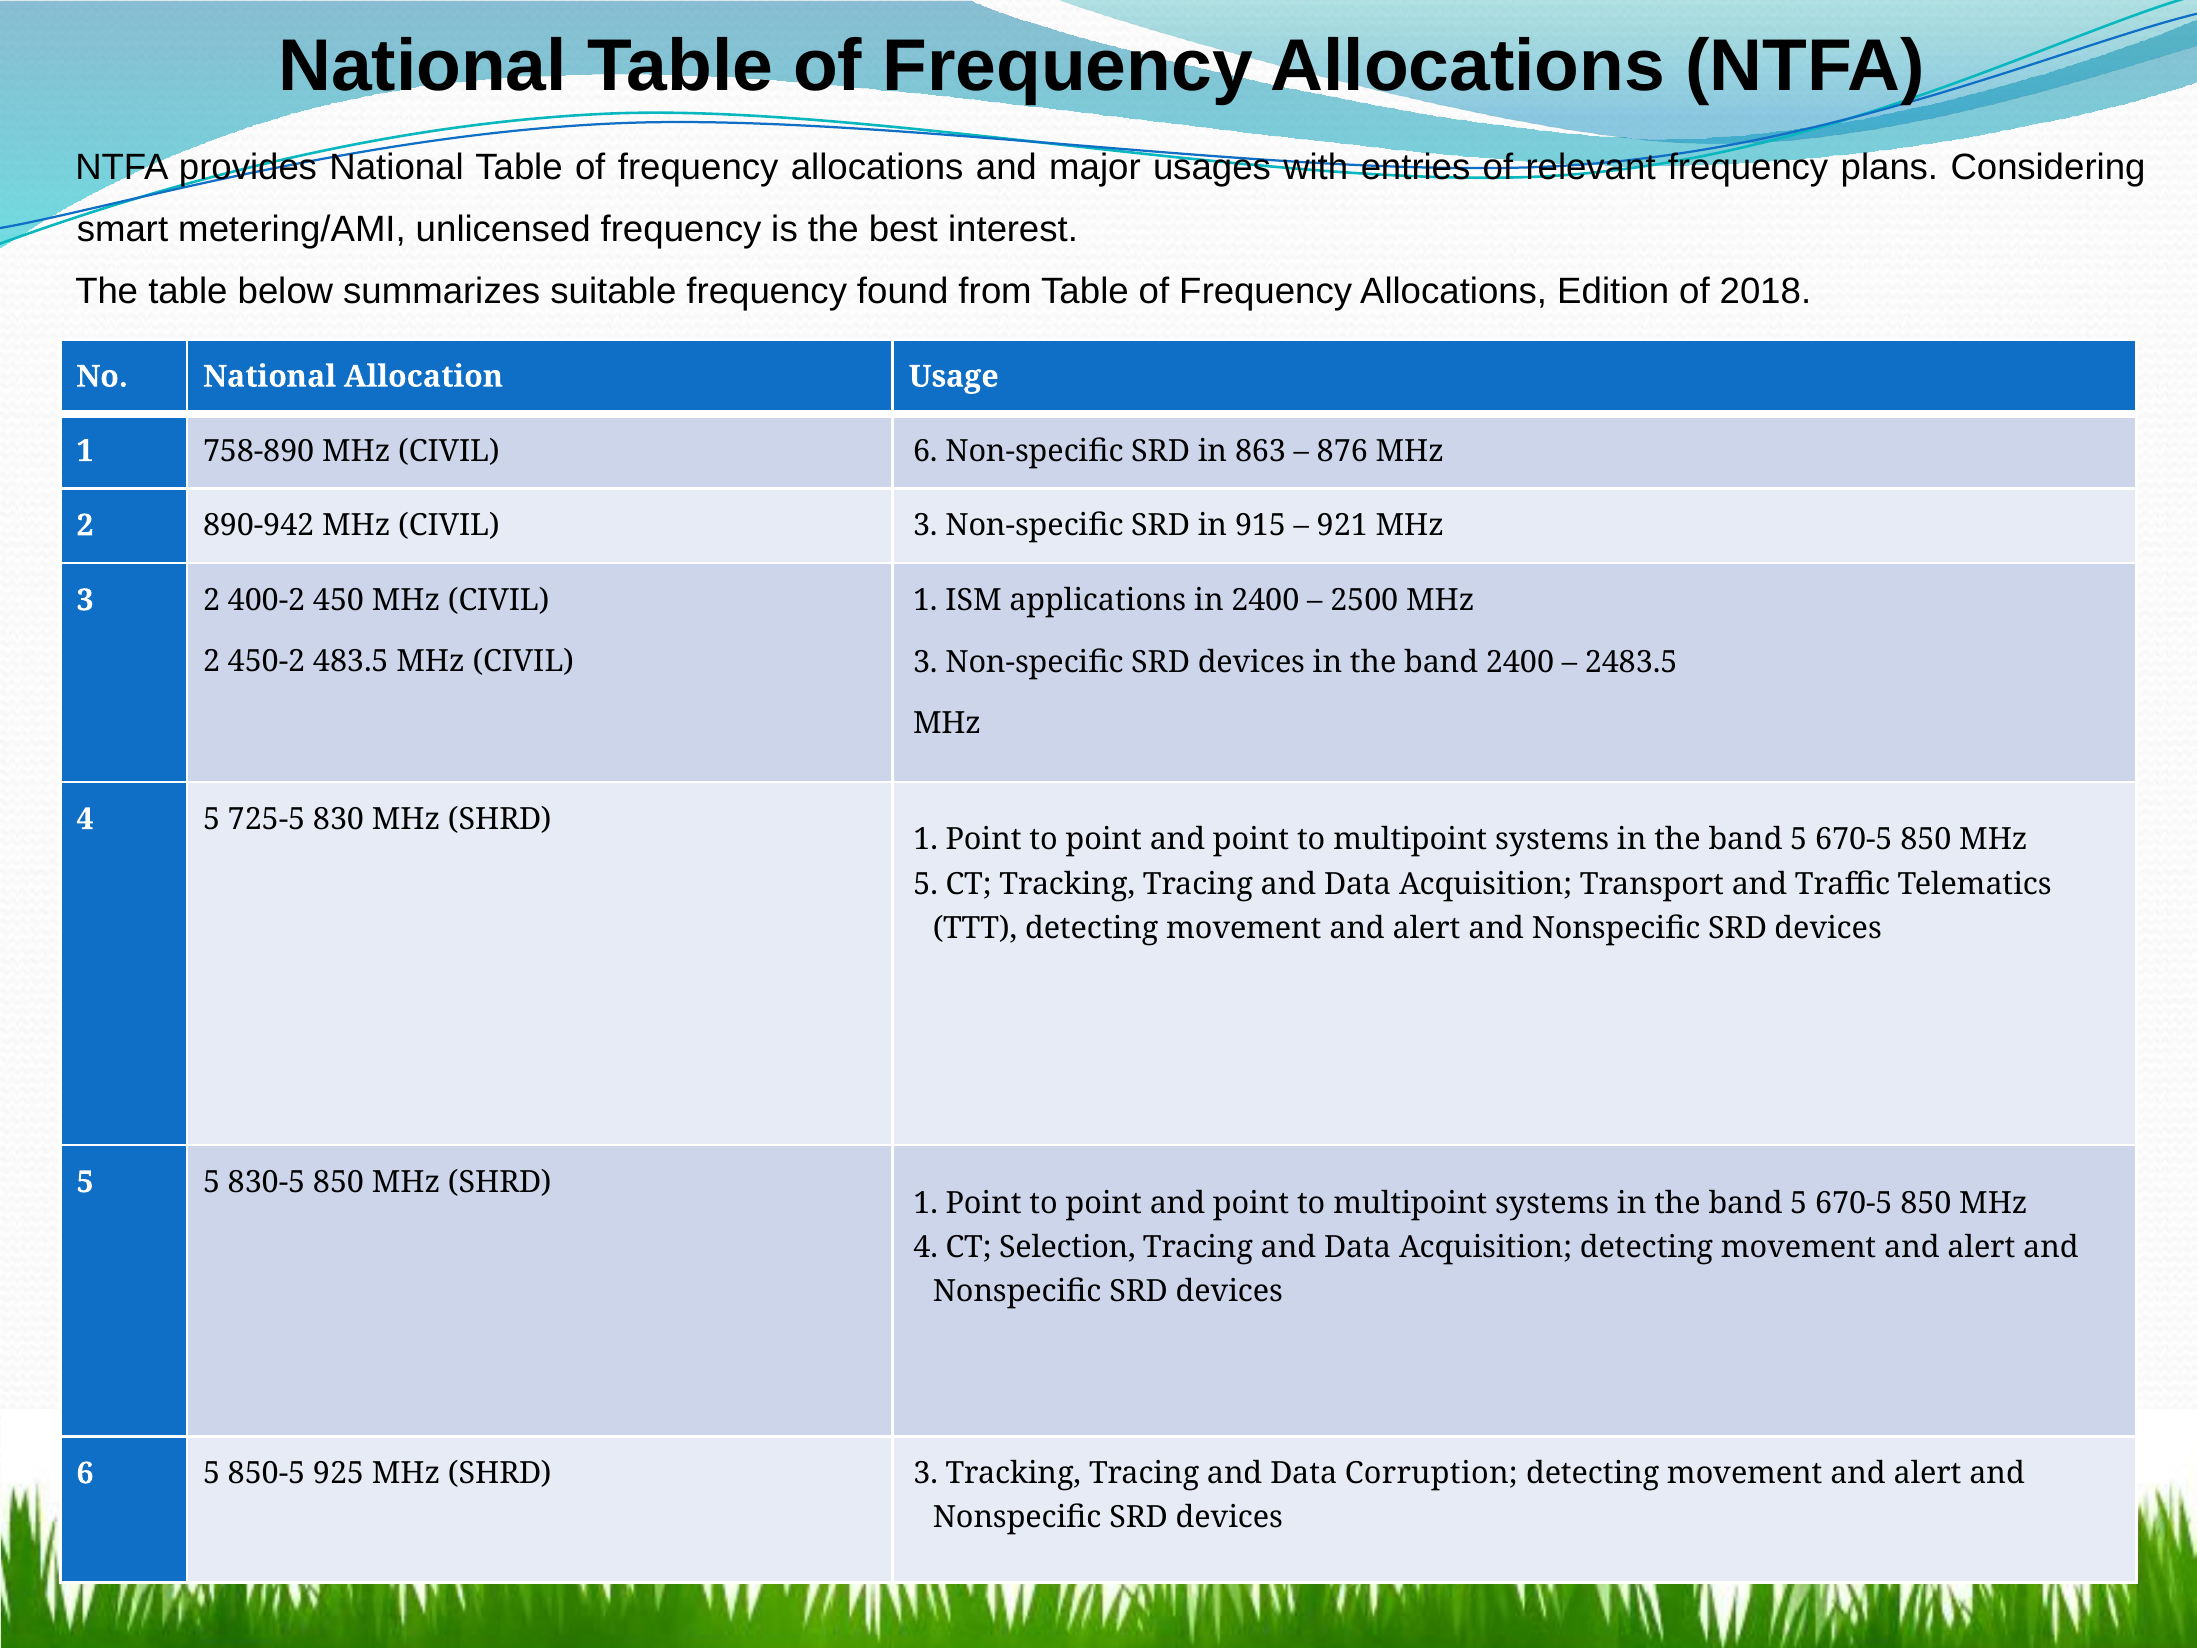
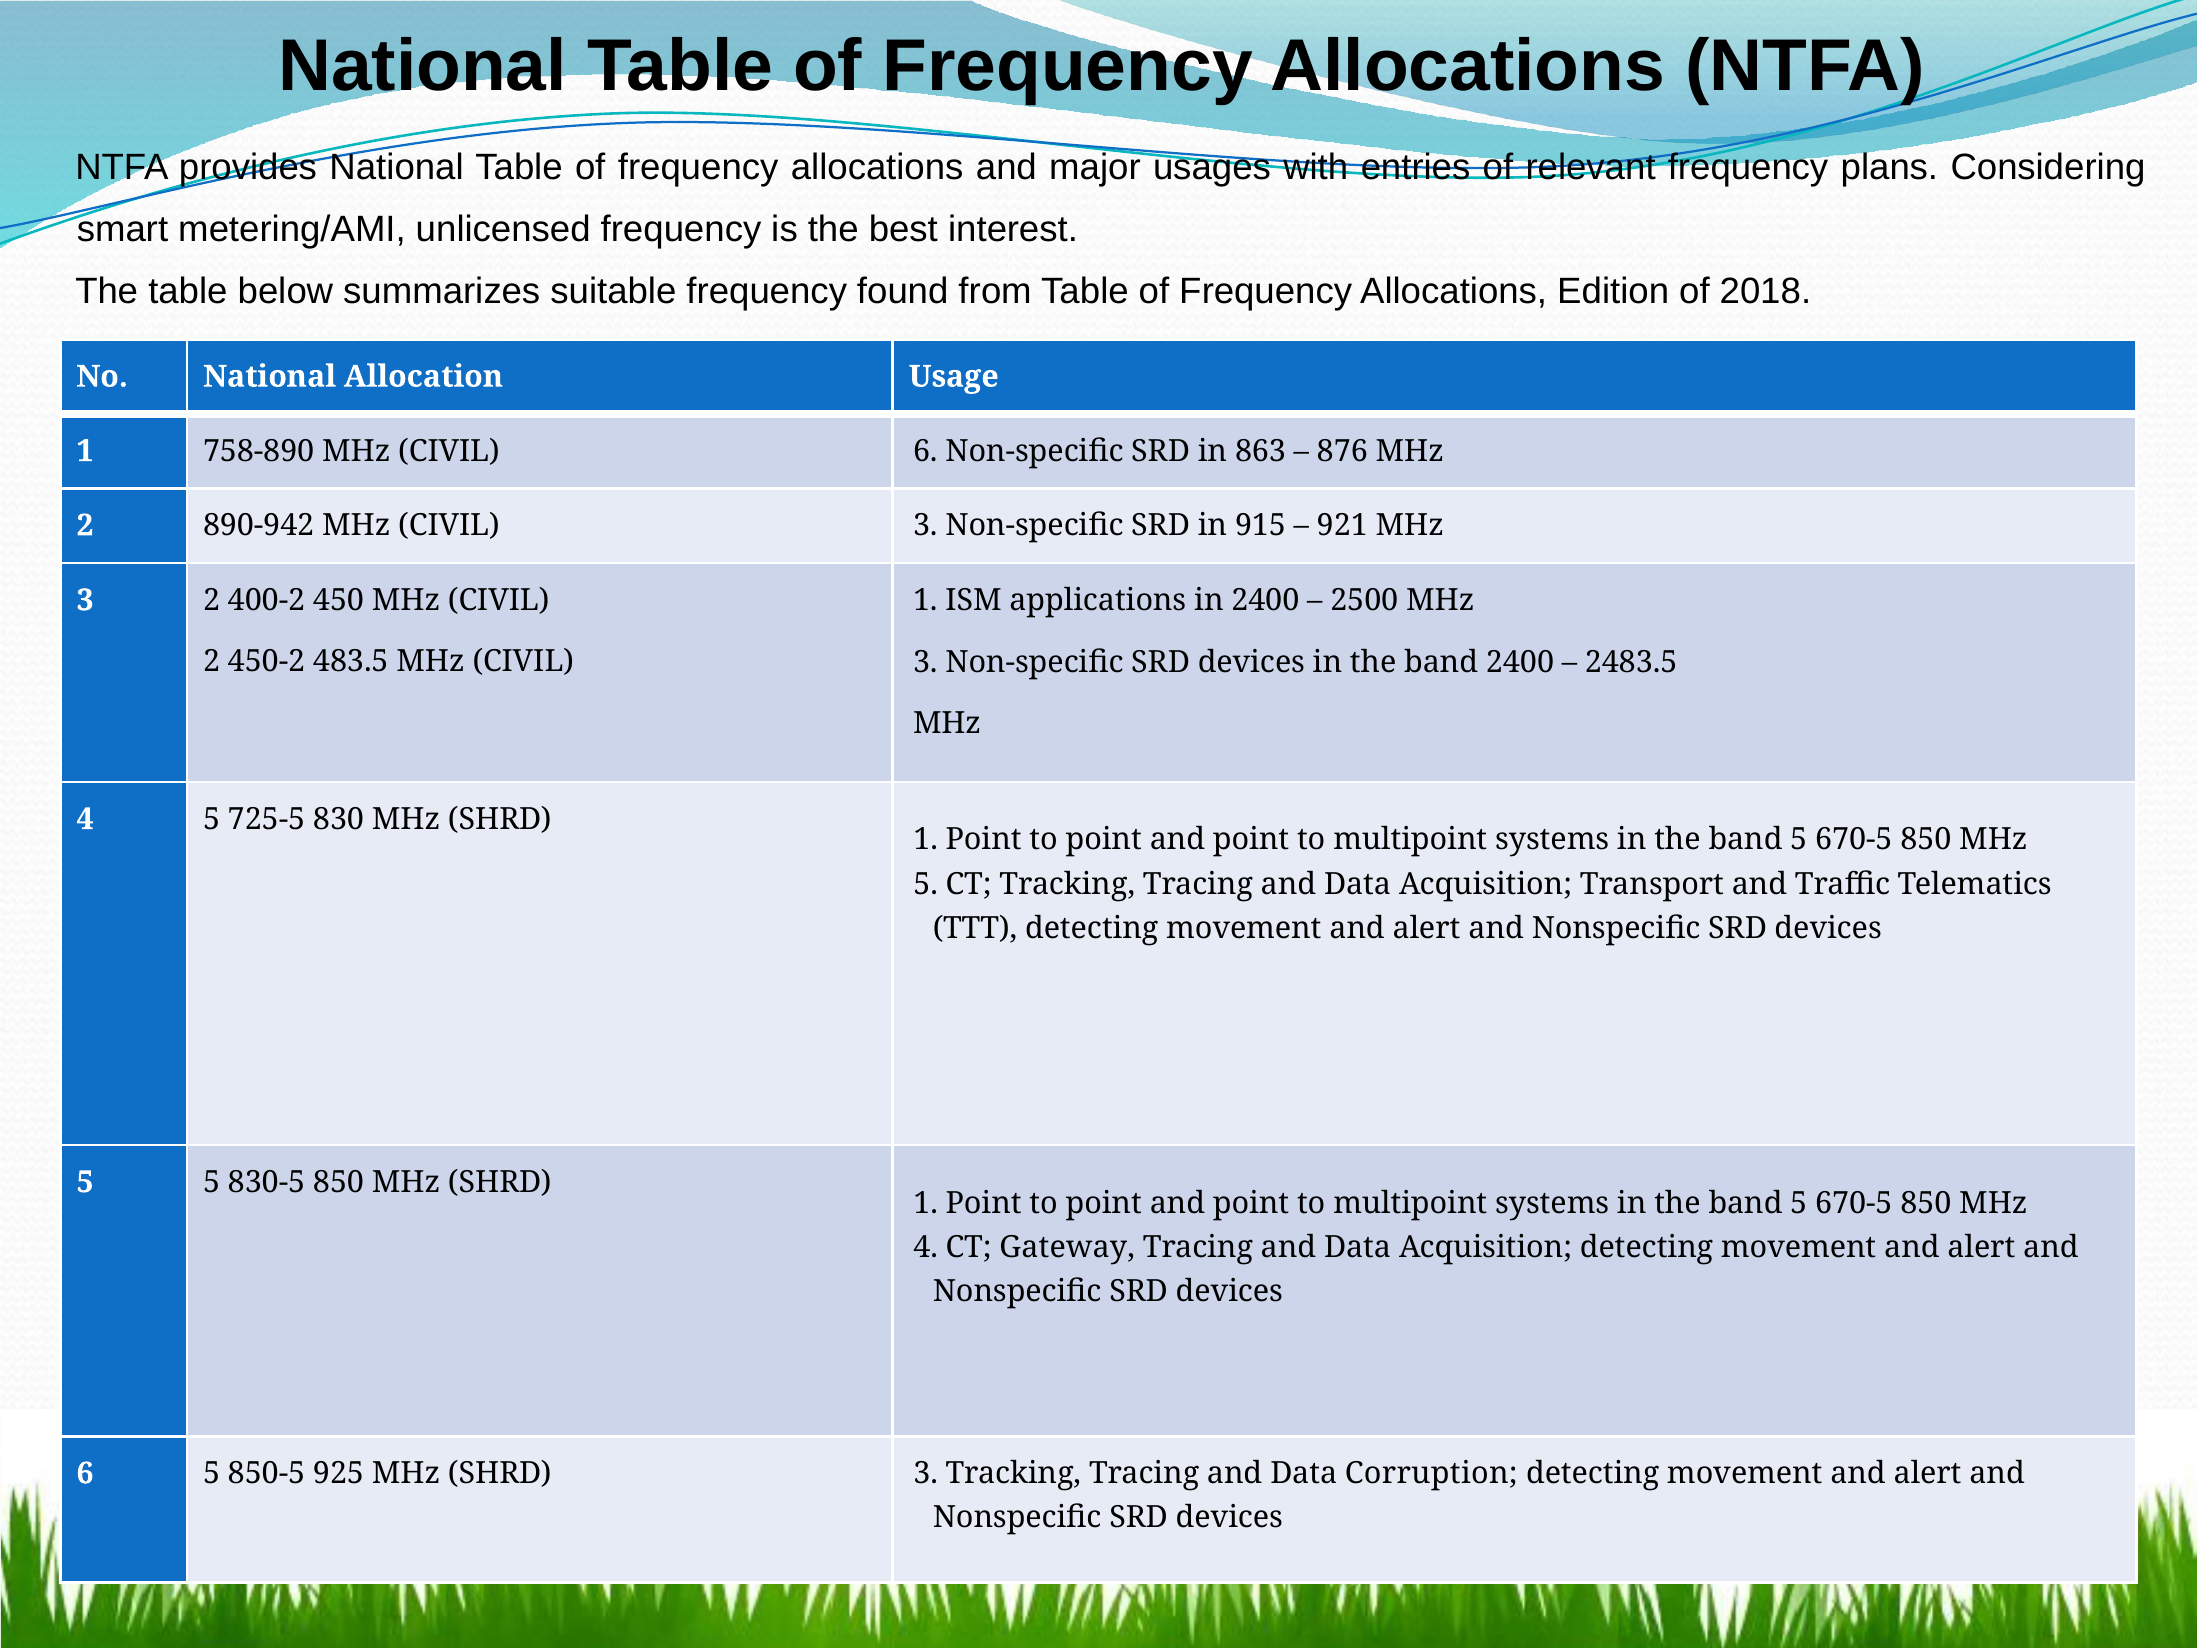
Selection: Selection -> Gateway (1067, 1247)
